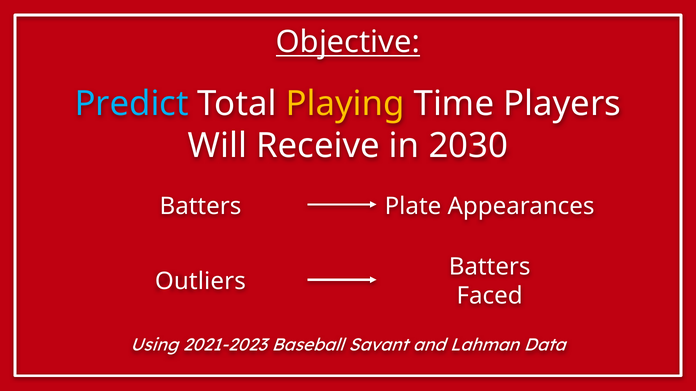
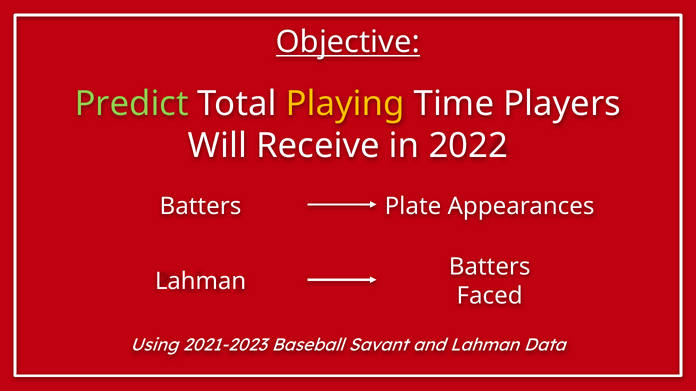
Predict colour: light blue -> light green (132, 104)
2030: 2030 -> 2022 (468, 146)
Outliers: Outliers -> Lahman (201, 282)
